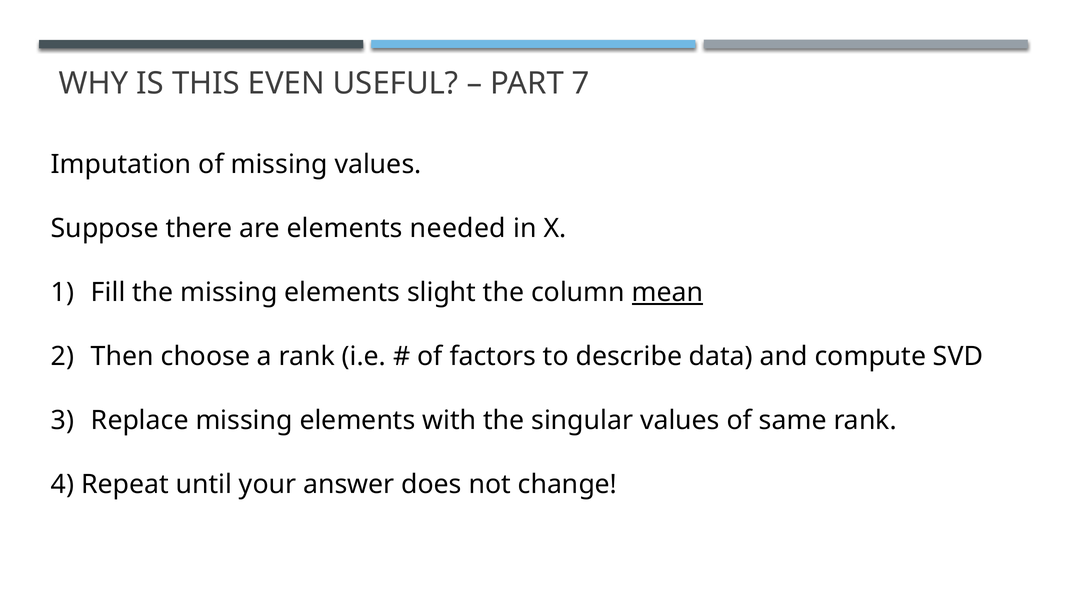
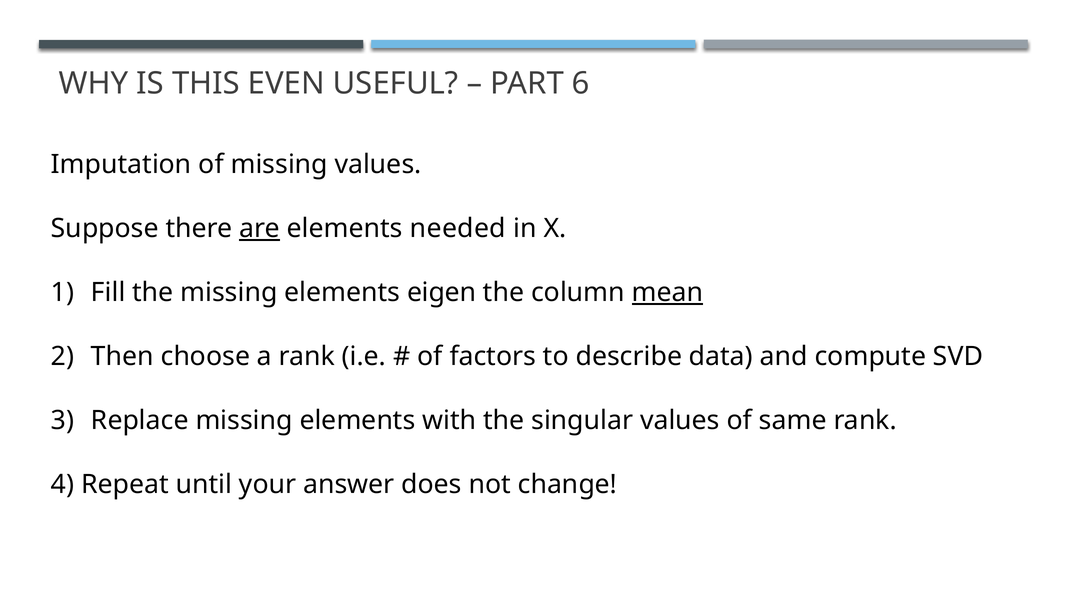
7: 7 -> 6 (581, 83)
are underline: none -> present (260, 229)
slight: slight -> eigen (442, 293)
